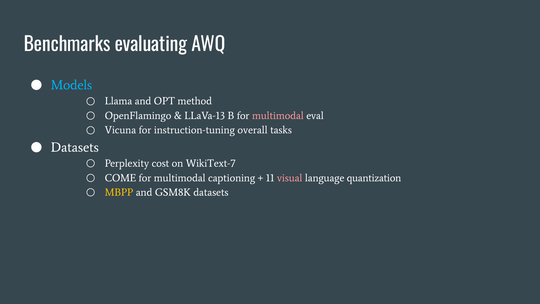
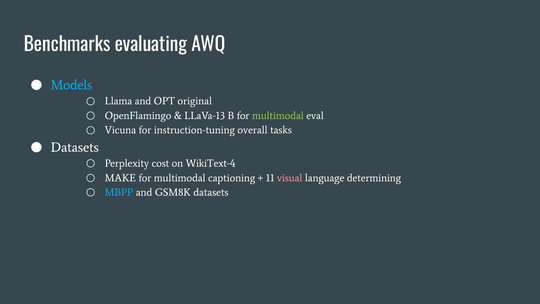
method: method -> original (195, 101)
multimodal colour: pink -> light green (278, 116)
WikiText-7: WikiText-7 -> WikiText-4 (211, 163)
COME: COME -> MAKE (120, 178)
quantization: quantization -> determining (374, 178)
MBPP colour: yellow -> light blue (119, 192)
